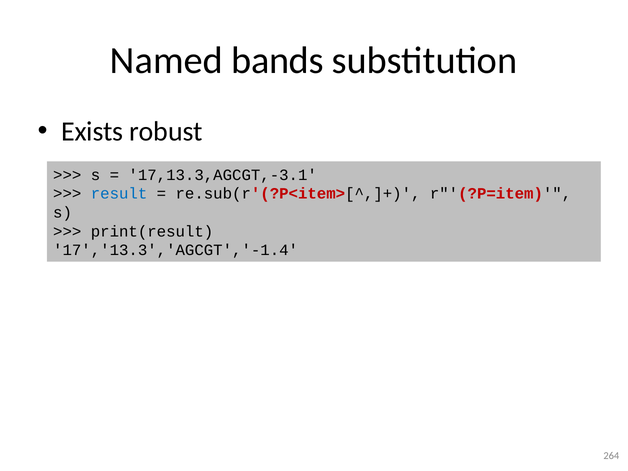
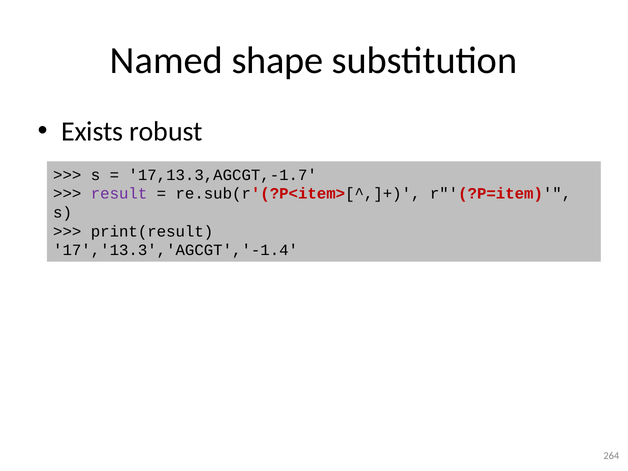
bands: bands -> shape (277, 61)
17,13.3,AGCGT,-3.1: 17,13.3,AGCGT,-3.1 -> 17,13.3,AGCGT,-1.7 (223, 175)
result colour: blue -> purple (119, 194)
